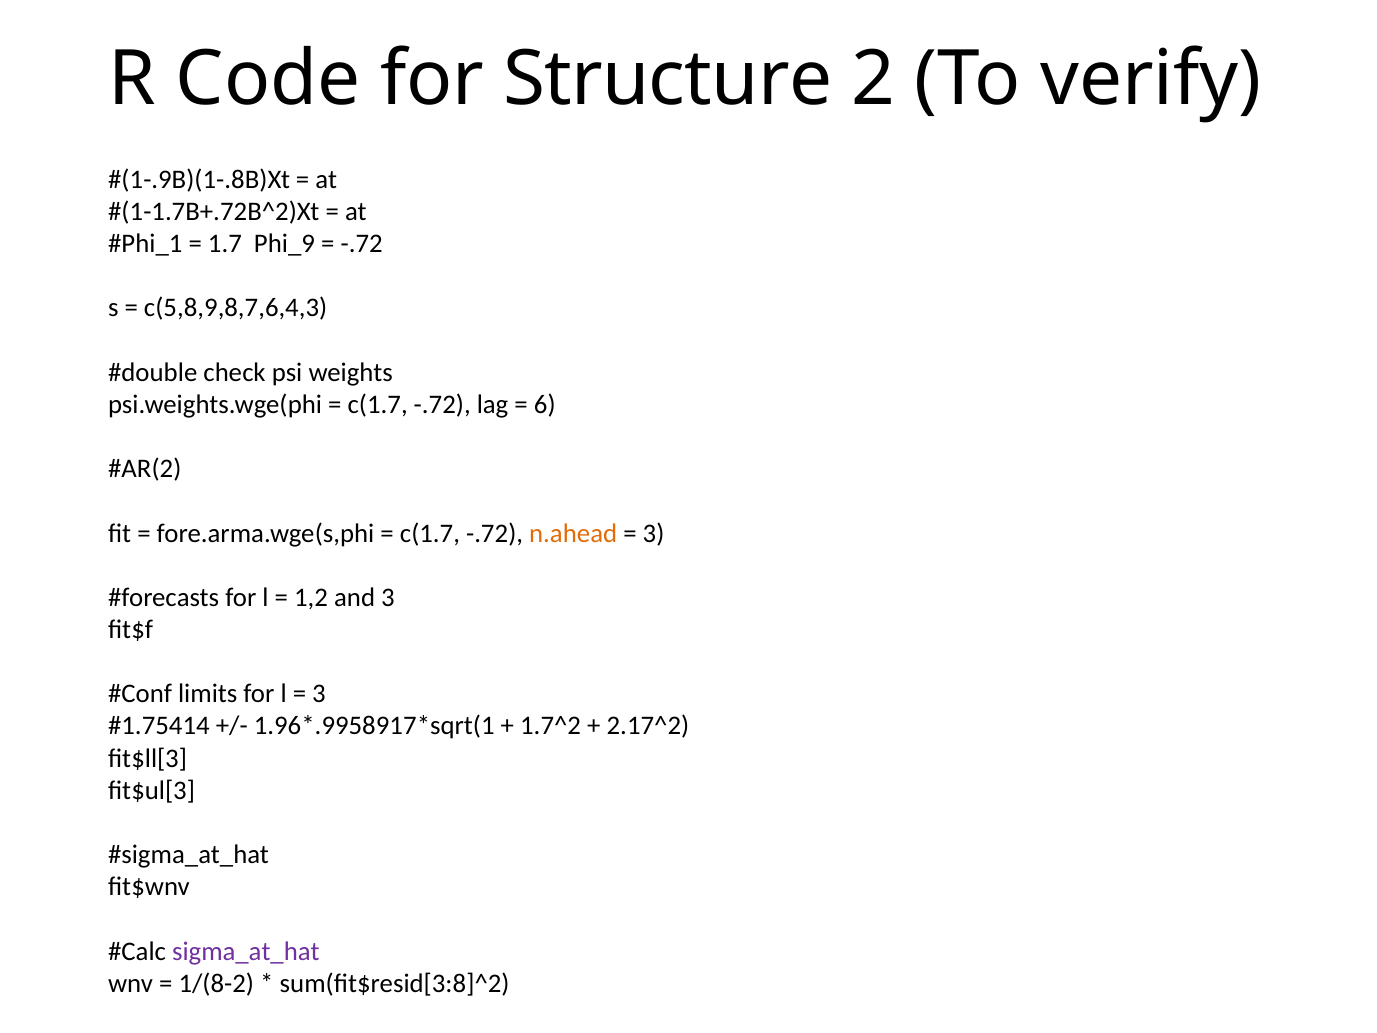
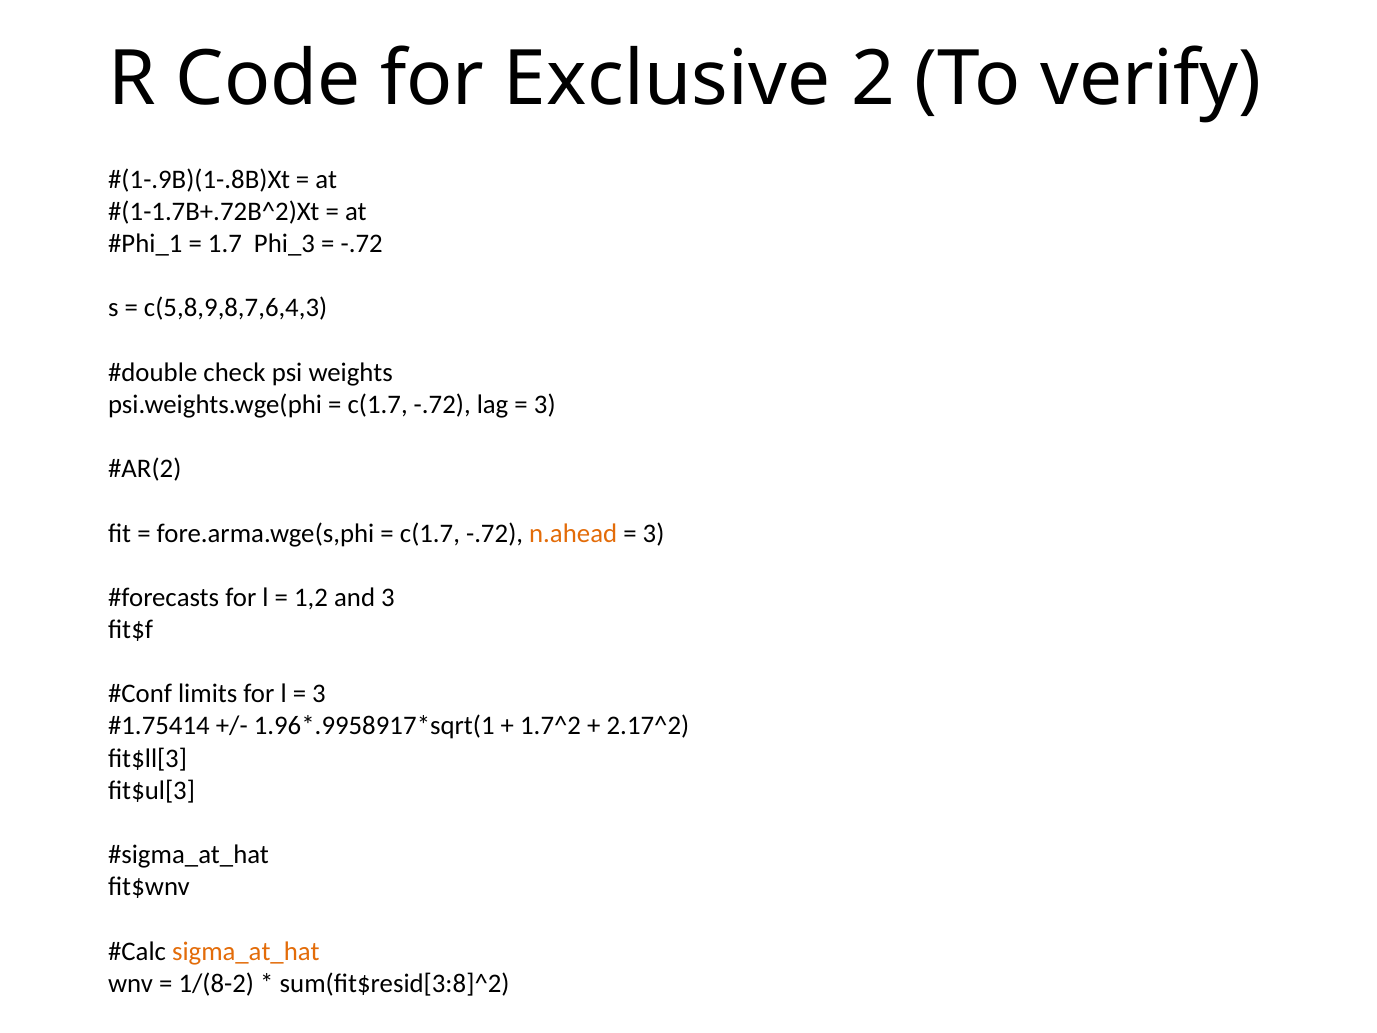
Structure: Structure -> Exclusive (667, 80)
Phi_9: Phi_9 -> Phi_3 (284, 244)
6: 6 -> 3 (545, 404)
sigma_at_hat colour: purple -> orange (246, 951)
